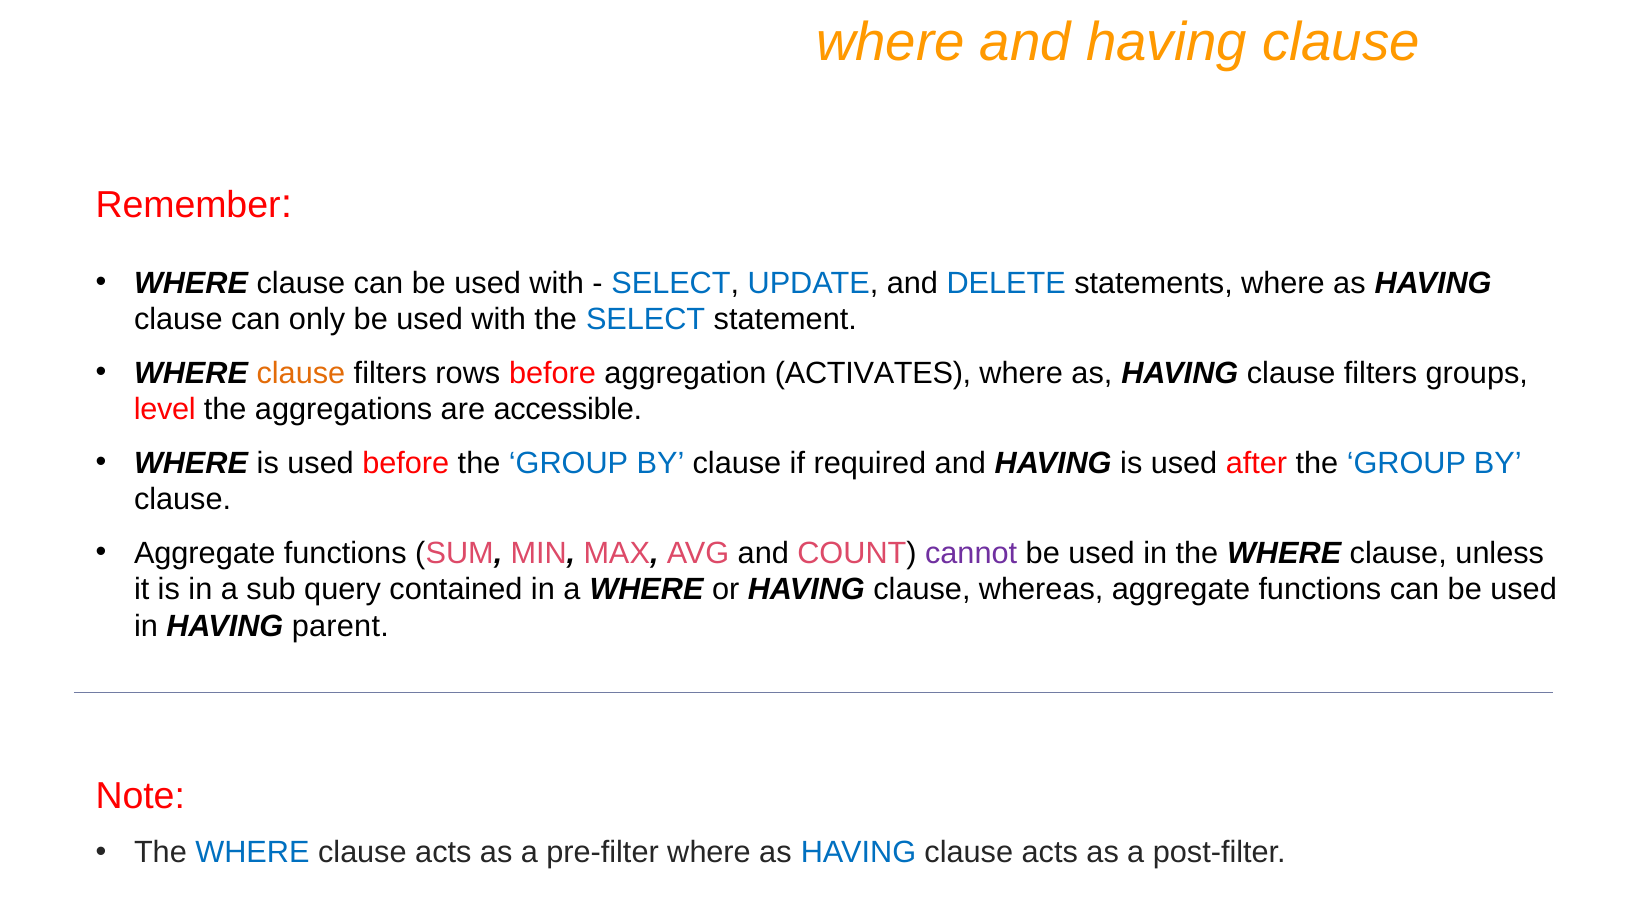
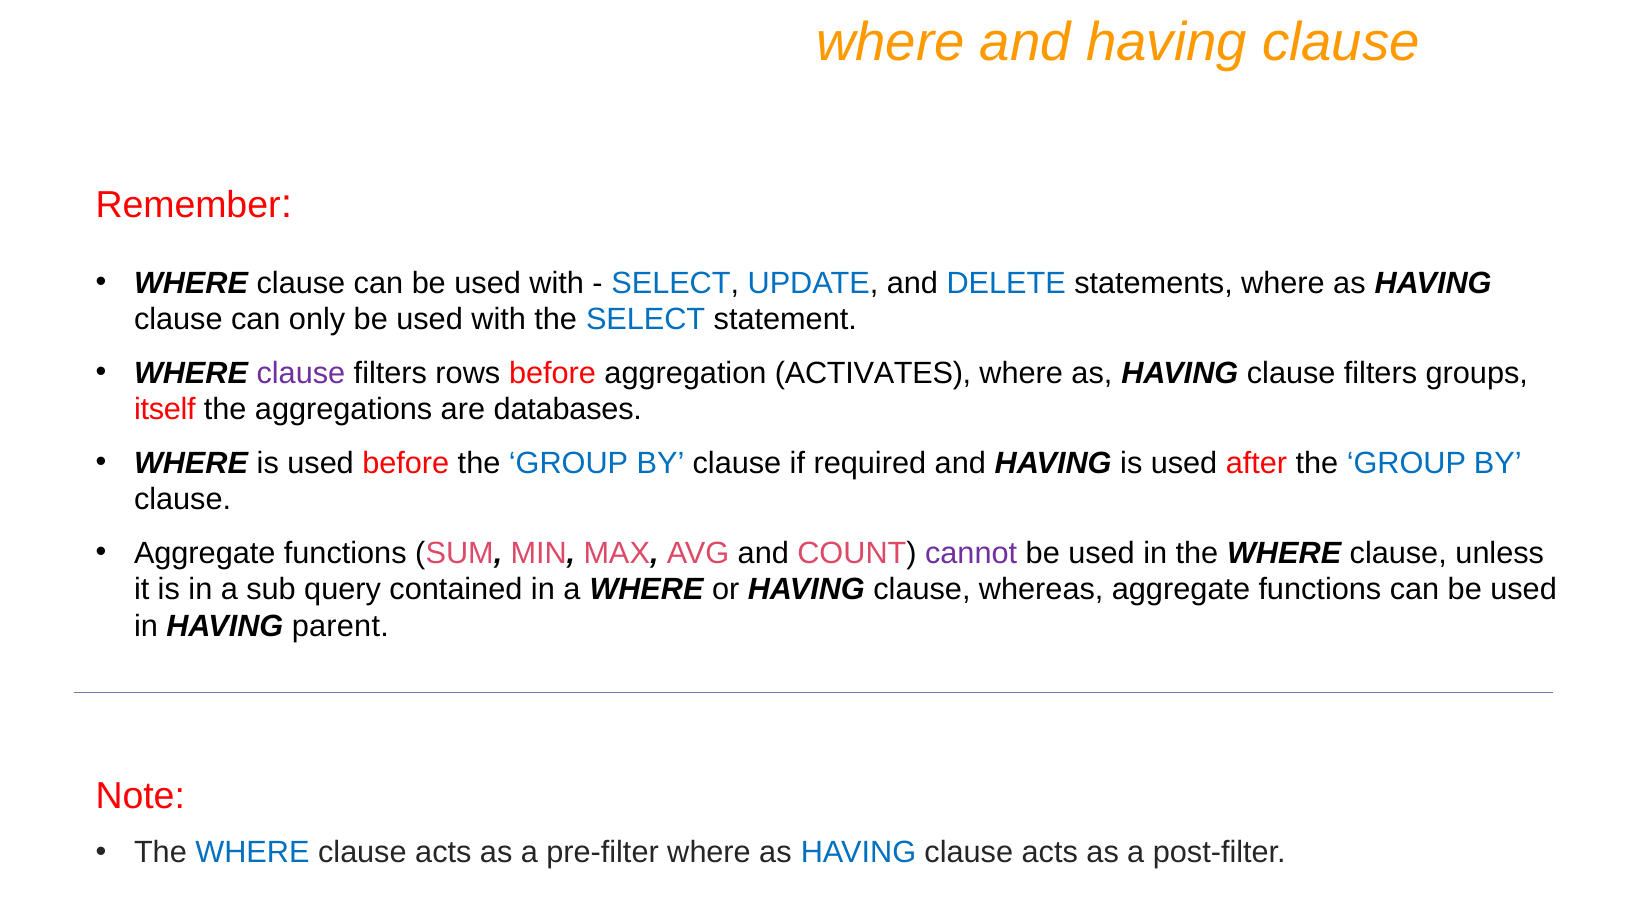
clause colour: orange -> purple (301, 373)
level: level -> itself (165, 410)
accessible: accessible -> databases (568, 410)
